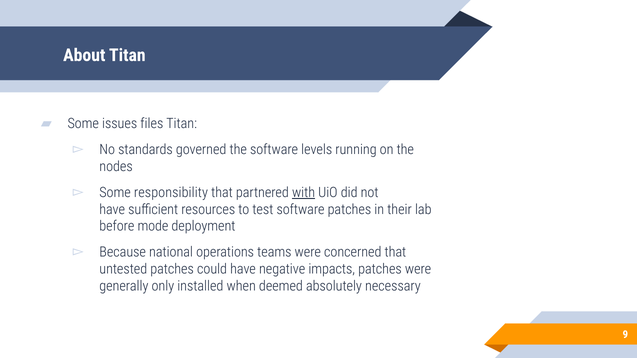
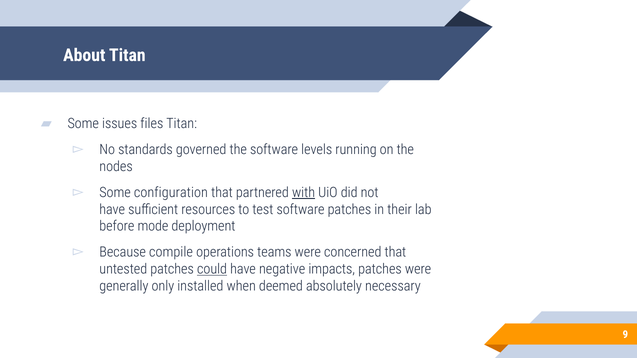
responsibility: responsibility -> configuration (171, 193)
national: national -> compile (171, 252)
could underline: none -> present (212, 269)
